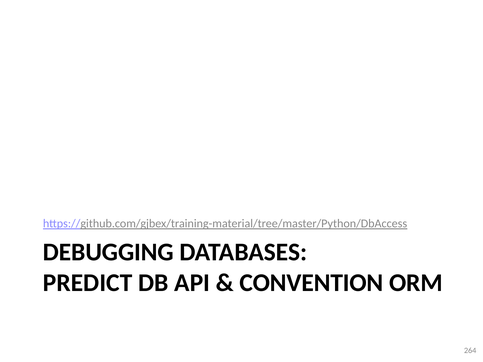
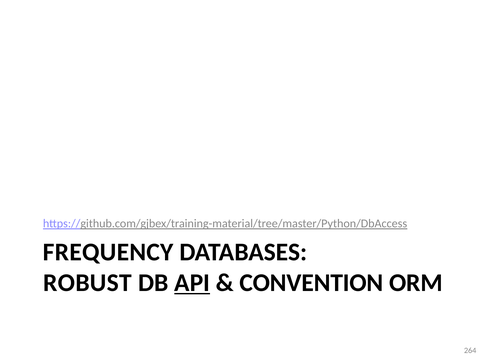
DEBUGGING: DEBUGGING -> FREQUENCY (108, 252)
PREDICT: PREDICT -> ROBUST (88, 283)
API underline: none -> present (192, 283)
